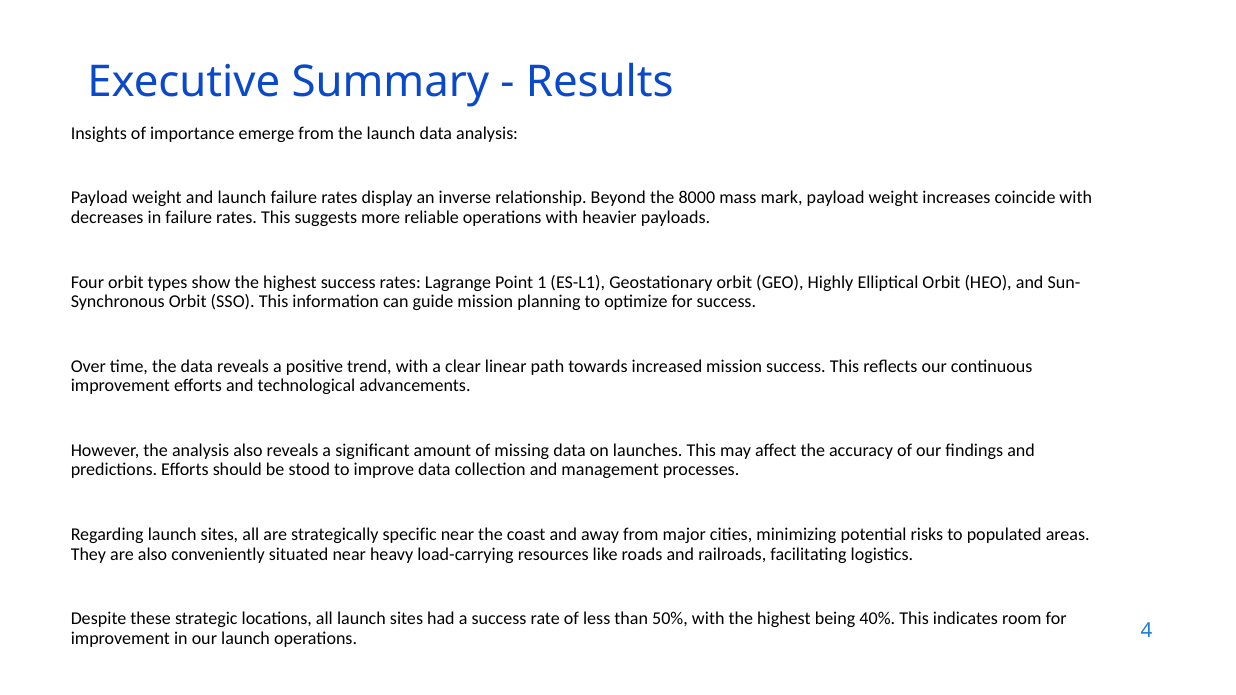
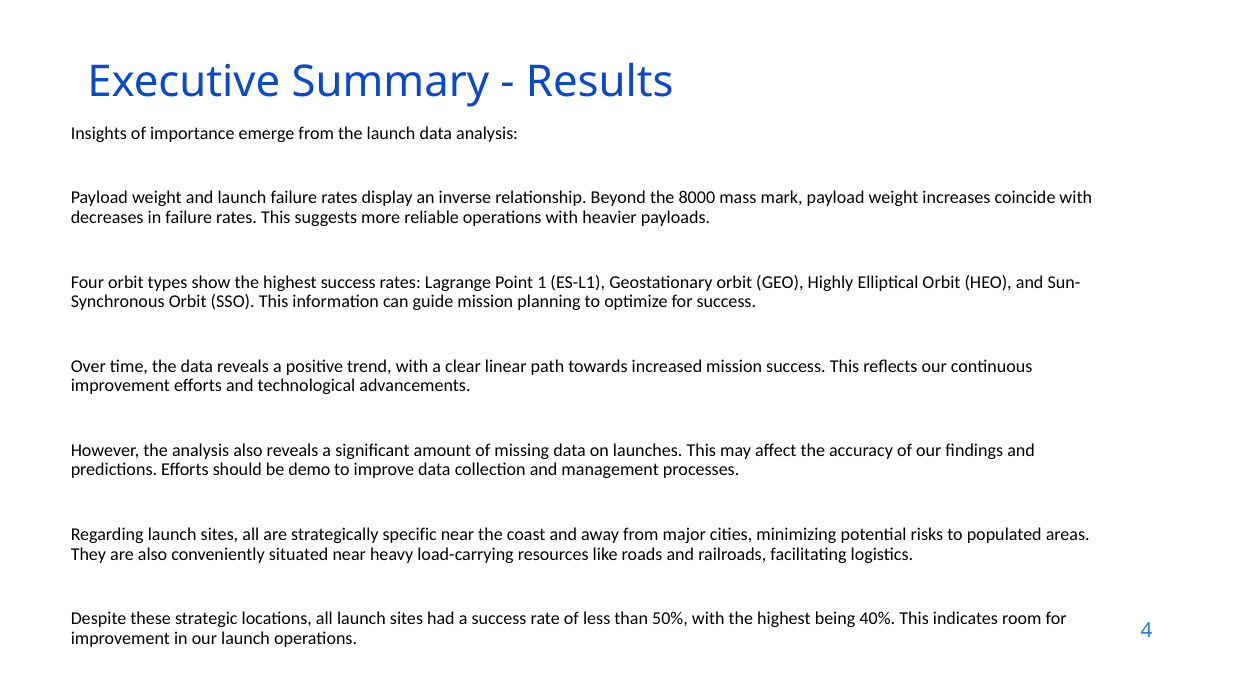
stood: stood -> demo (309, 470)
